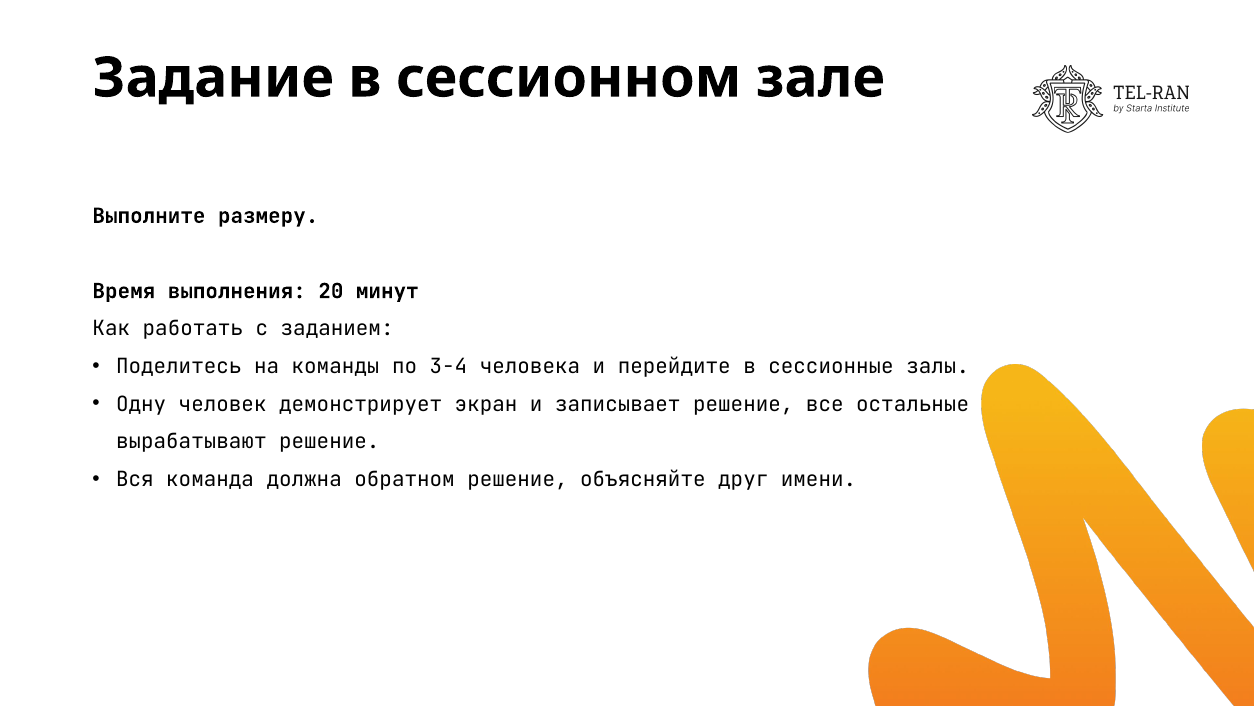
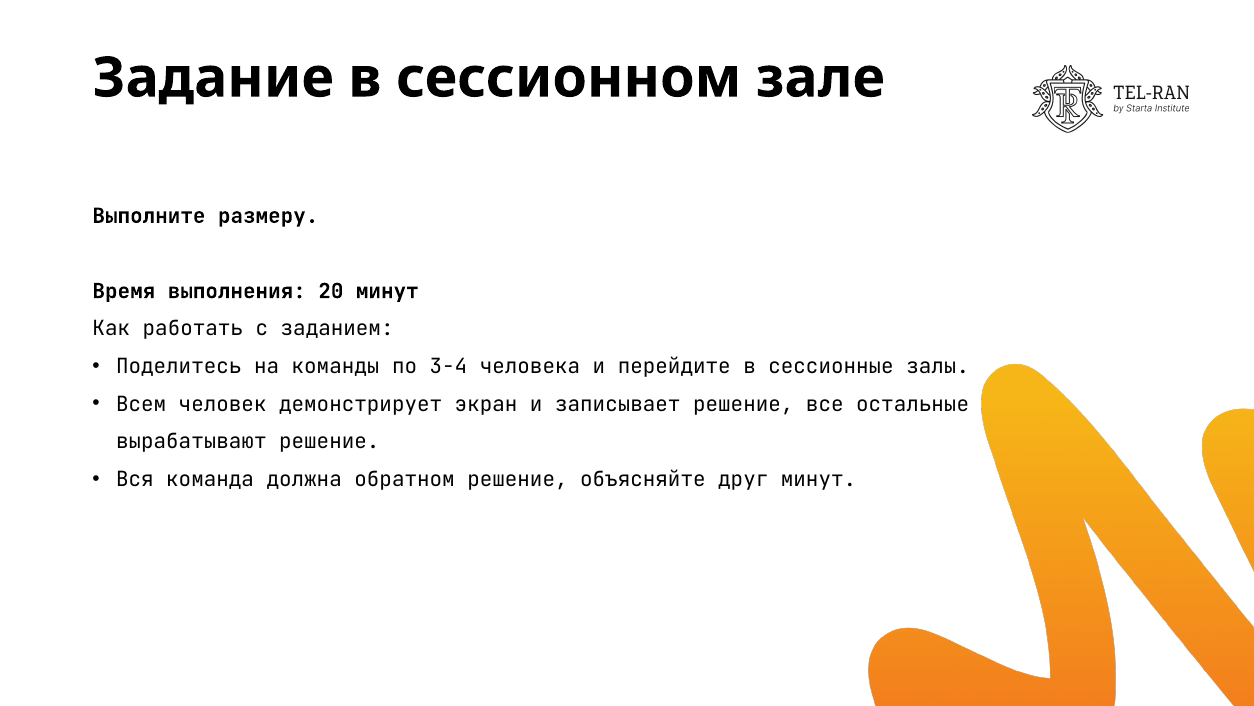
Одну: Одну -> Всем (141, 404)
друг имени: имени -> минут (819, 479)
